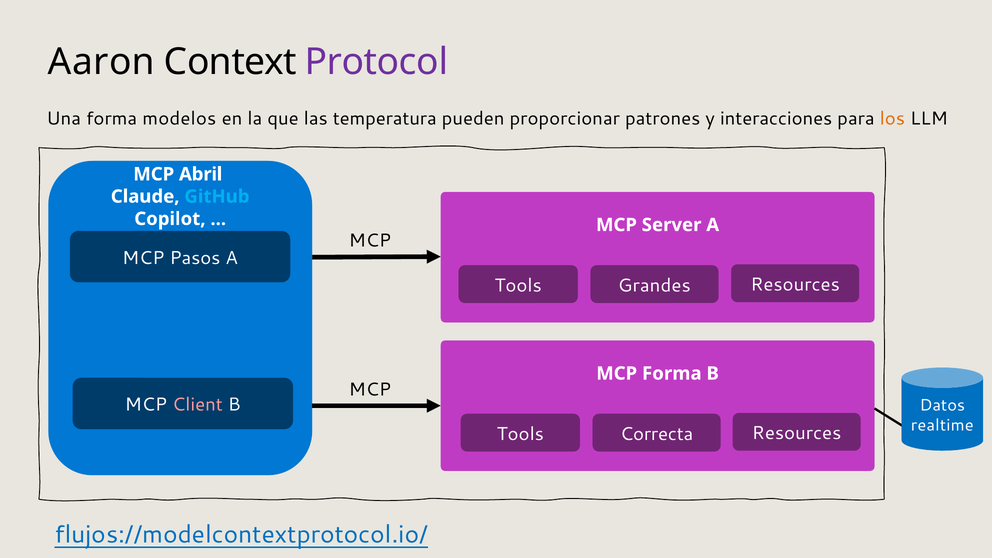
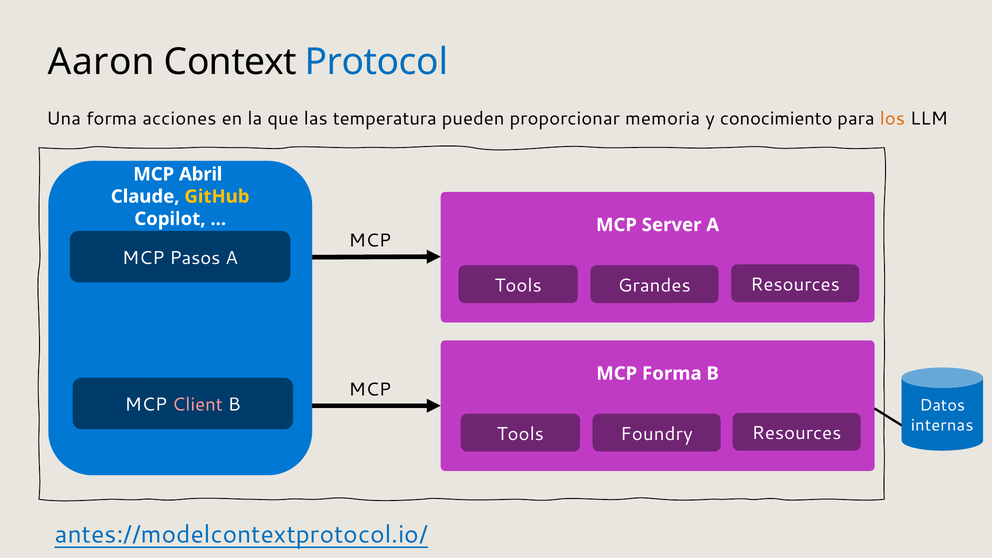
Protocol colour: purple -> blue (376, 62)
modelos: modelos -> acciones (179, 119)
patrones: patrones -> memoria (663, 119)
interacciones: interacciones -> conocimiento (776, 119)
GitHub colour: light blue -> yellow (217, 197)
realtime: realtime -> internas (942, 425)
Correcta: Correcta -> Foundry (657, 434)
flujos://modelcontextprotocol.io/: flujos://modelcontextprotocol.io/ -> antes://modelcontextprotocol.io/ (241, 535)
